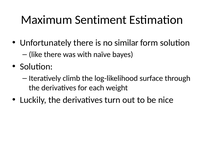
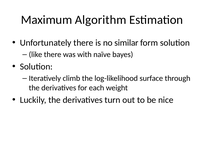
Sentiment: Sentiment -> Algorithm (101, 20)
